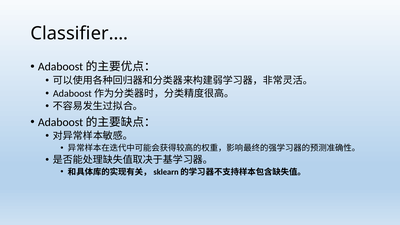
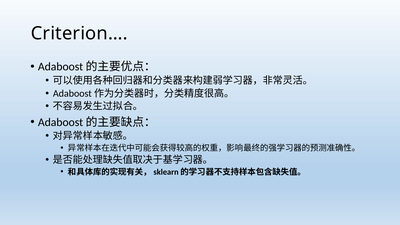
Classifier…: Classifier… -> Criterion… (79, 34)
